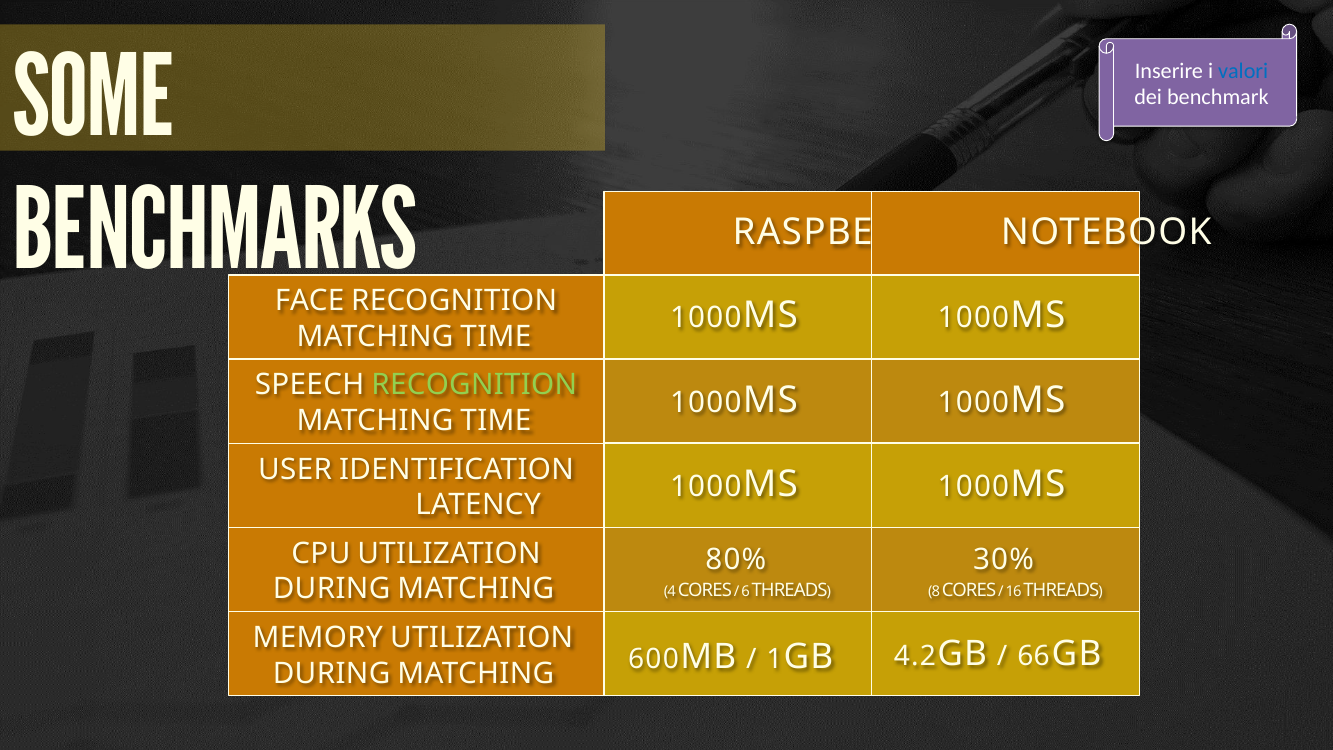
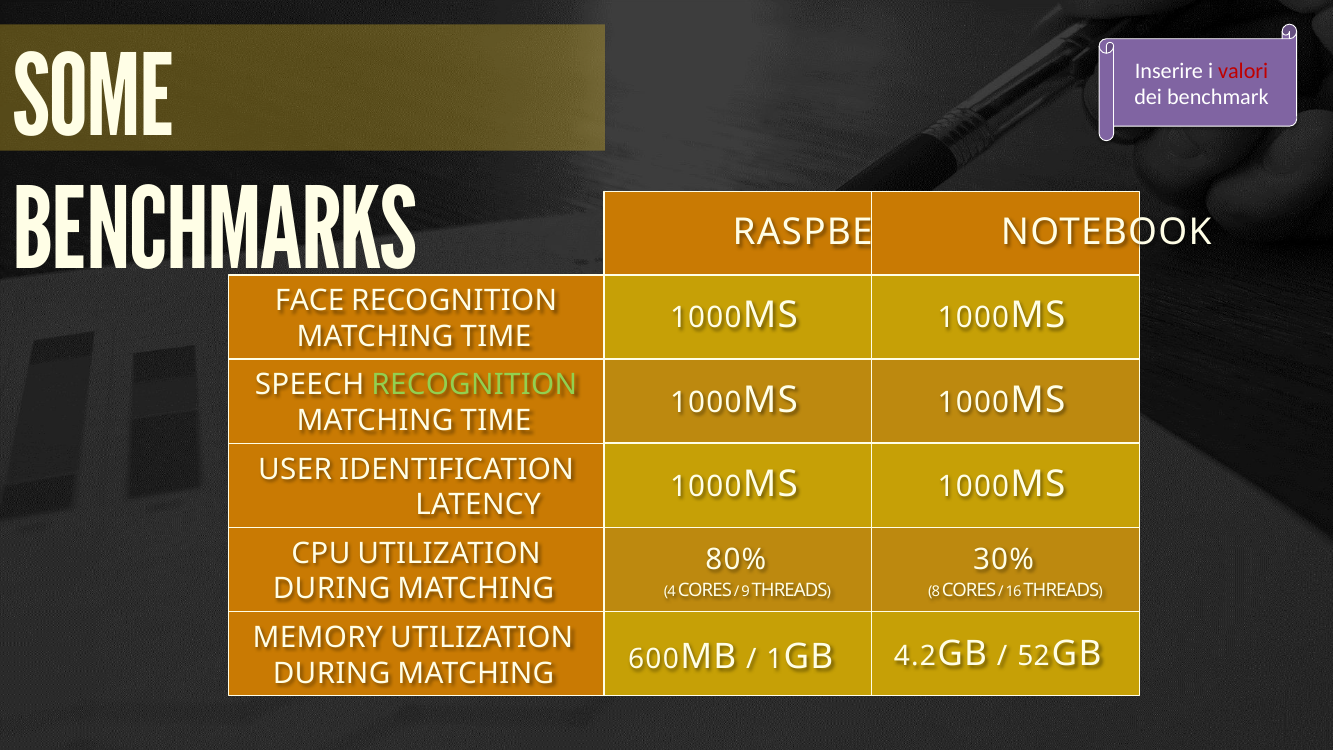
valori colour: blue -> red (1243, 71)
6: 6 -> 9 (746, 591)
66: 66 -> 52 (1034, 656)
